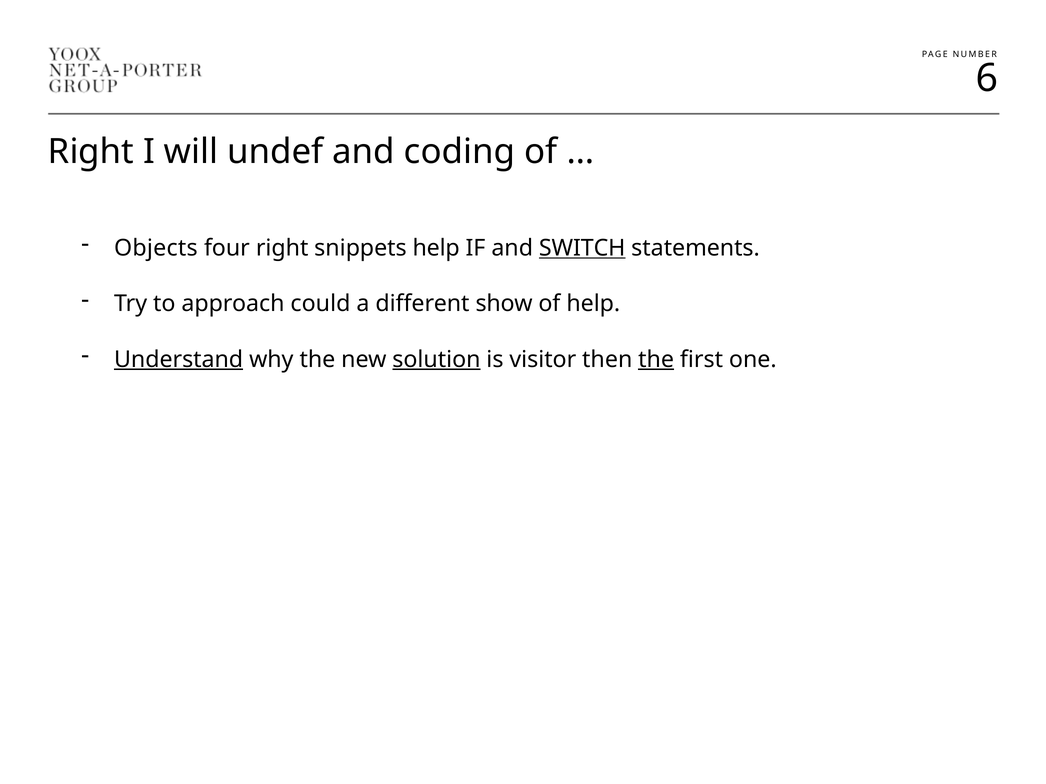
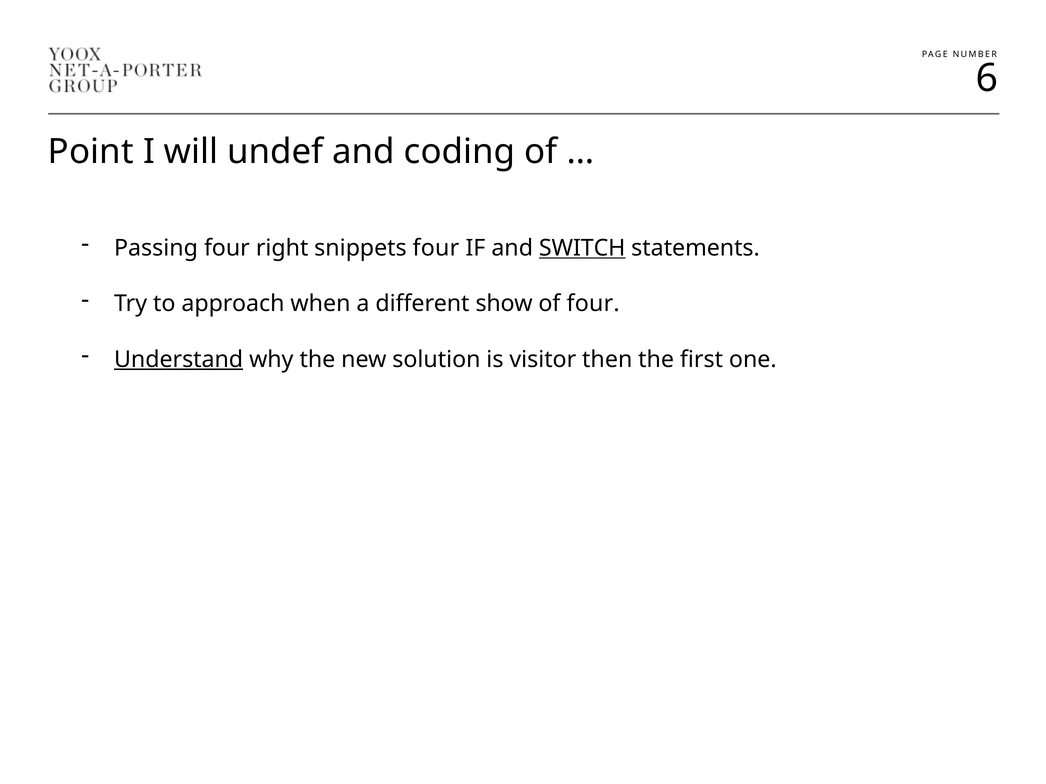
Right: Right -> Point (91, 152)
Objects: Objects -> Passing (156, 248)
snippets help: help -> four (436, 248)
could: could -> when (320, 304)
of help: help -> four (593, 304)
solution underline: present -> none (436, 360)
the underline: present -> none (656, 360)
